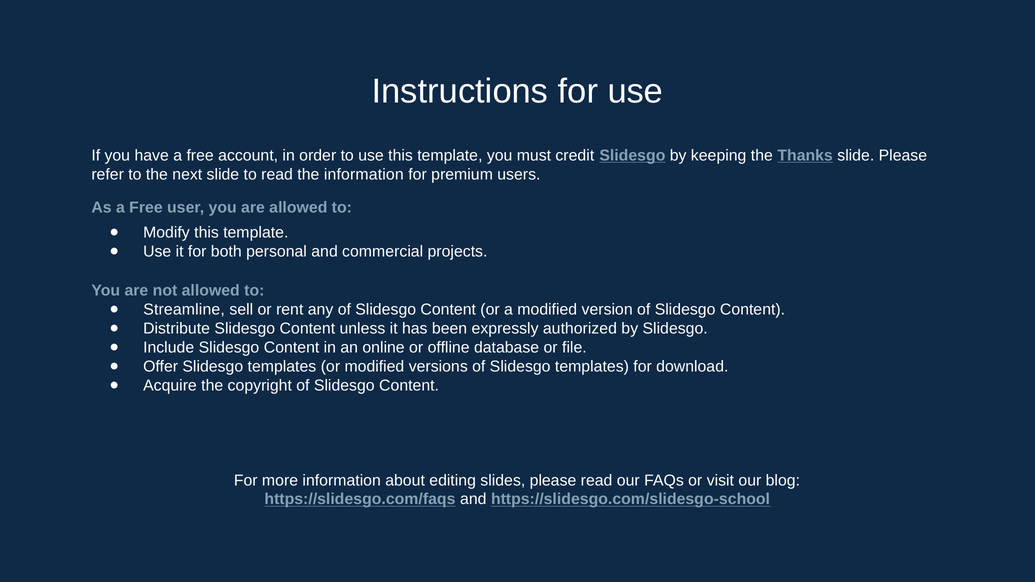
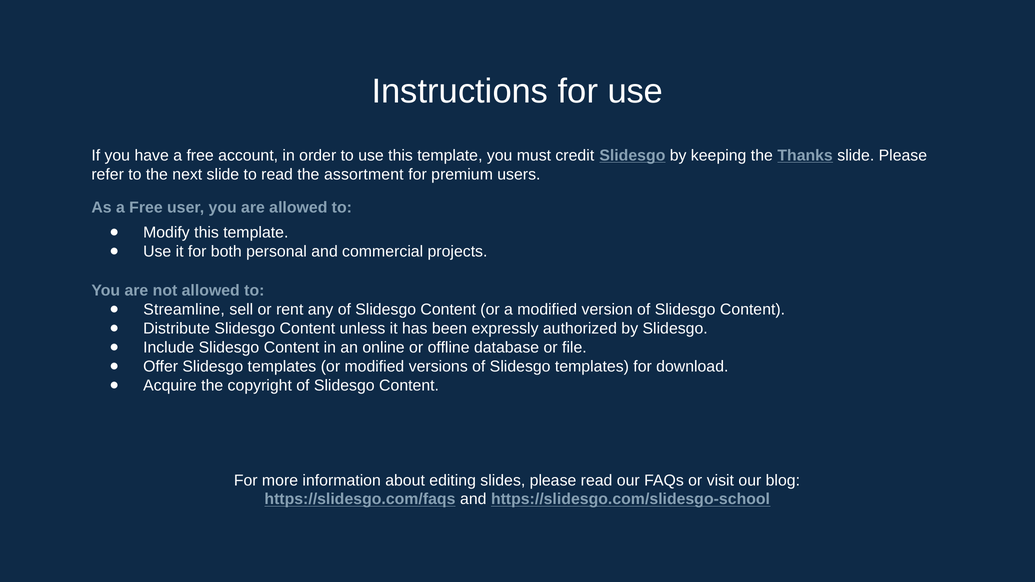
the information: information -> assortment (364, 174)
